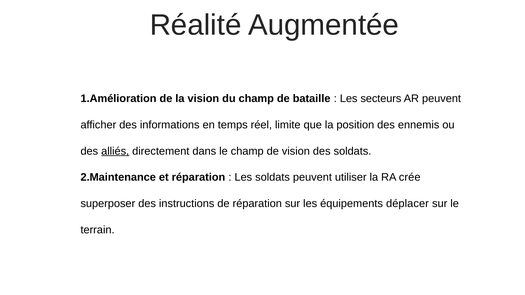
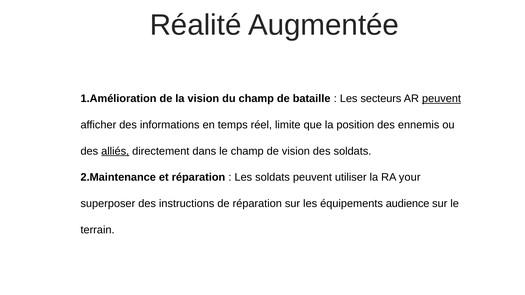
peuvent underline: none -> present (441, 99)
crée: crée -> your (410, 178)
déplacer: déplacer -> audience (408, 204)
